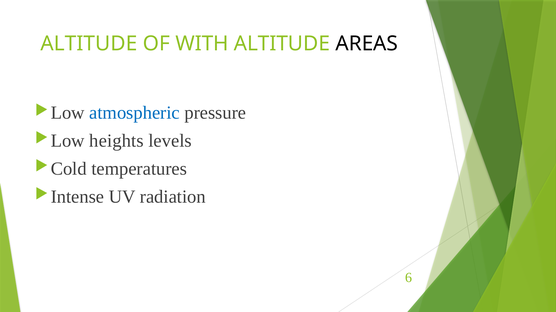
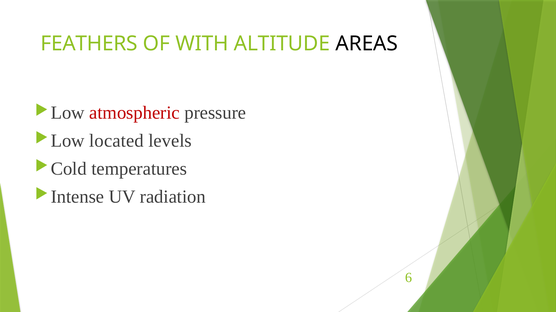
ALTITUDE: ALTITUDE -> FEATHERS (89, 44)
atmospheric colour: blue -> red (135, 113)
heights: heights -> located (116, 141)
